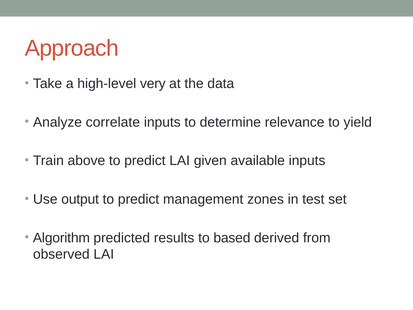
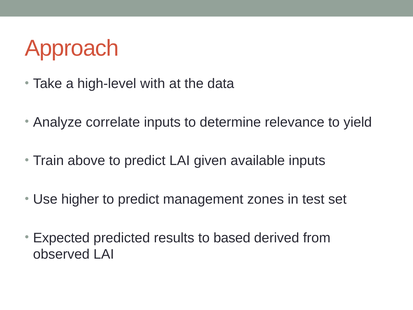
very: very -> with (153, 84)
output: output -> higher (80, 199)
Algorithm: Algorithm -> Expected (61, 238)
